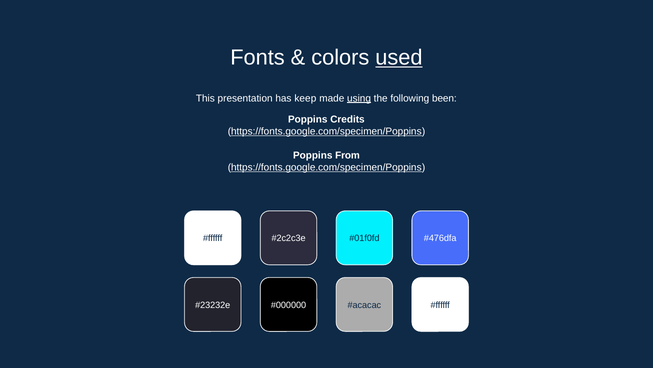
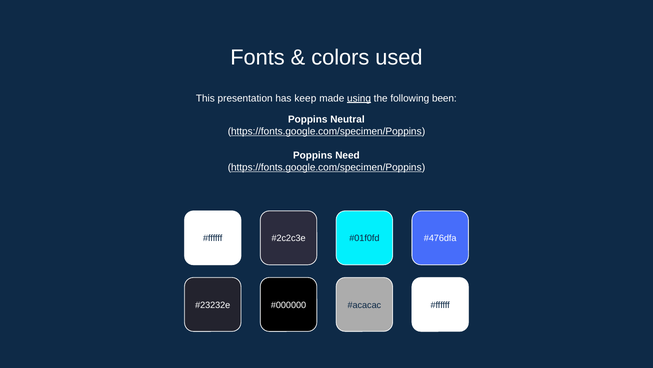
used underline: present -> none (399, 58)
Credits: Credits -> Neutral (347, 119)
From: From -> Need (347, 155)
